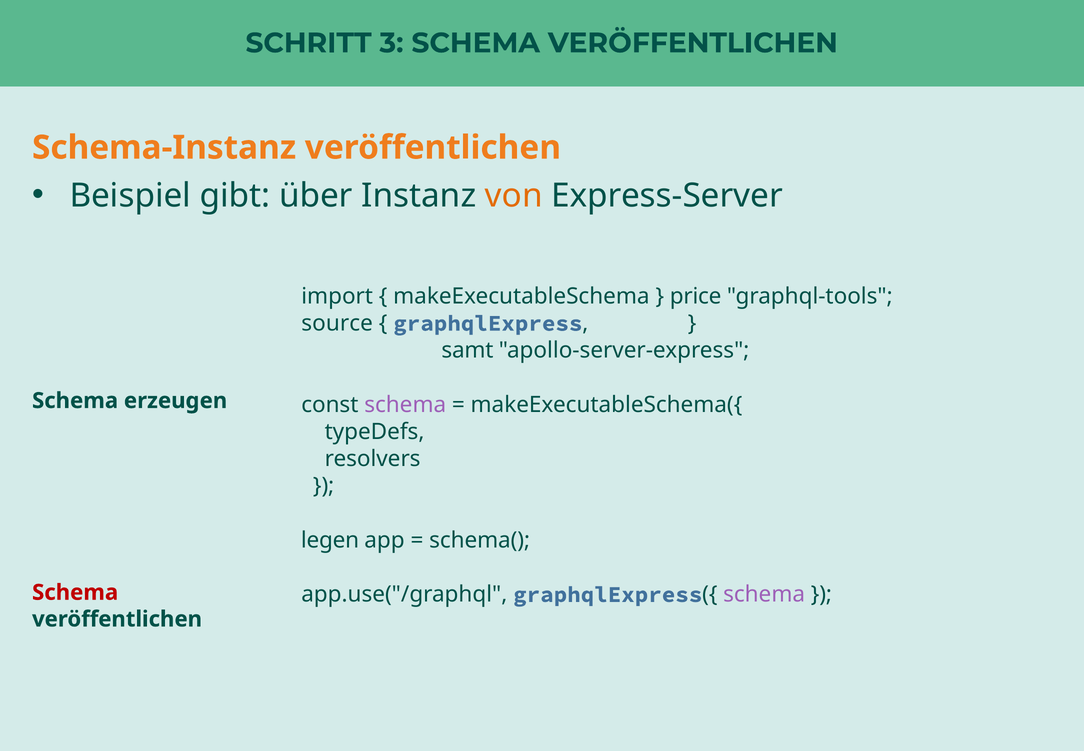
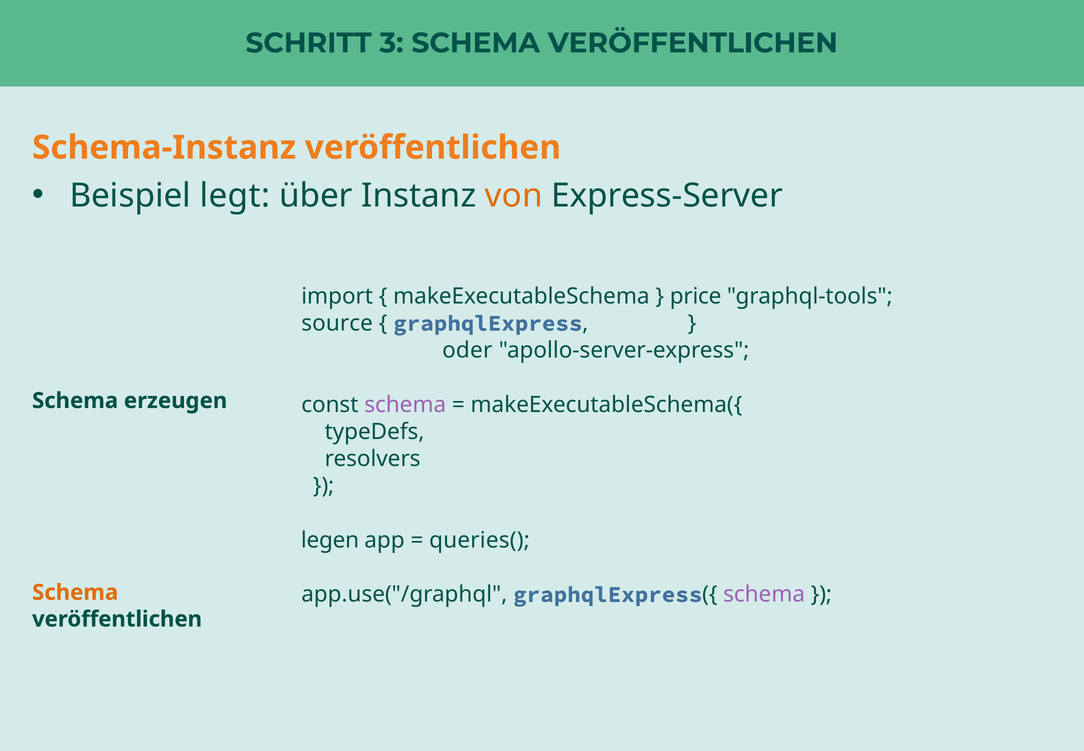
gibt: gibt -> legt (235, 196)
samt: samt -> oder (467, 350)
schema(: schema( -> queries( (479, 540)
Schema colour: red -> orange (75, 592)
